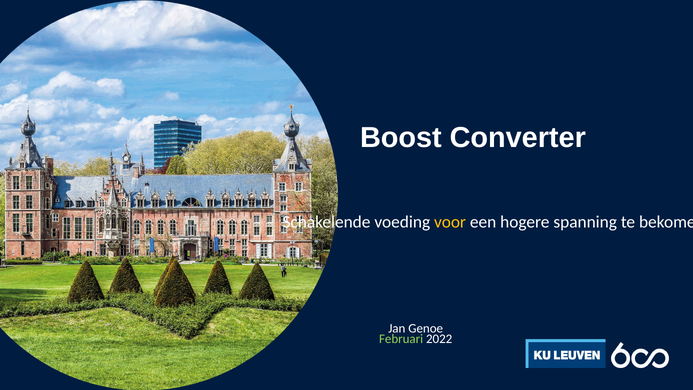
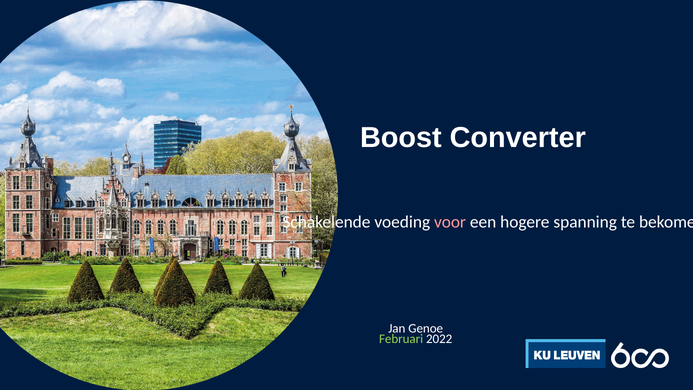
voor colour: yellow -> pink (450, 222)
